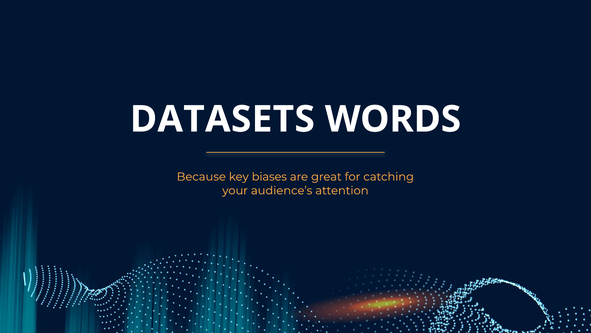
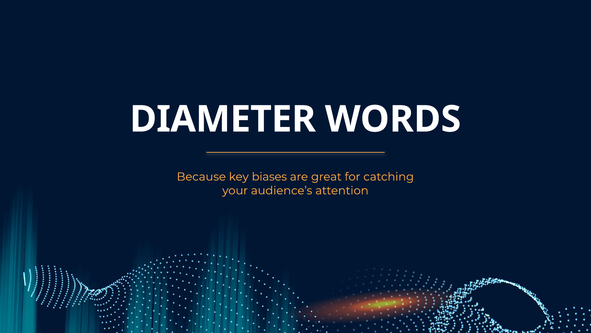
DATASETS: DATASETS -> DIAMETER (223, 119)
